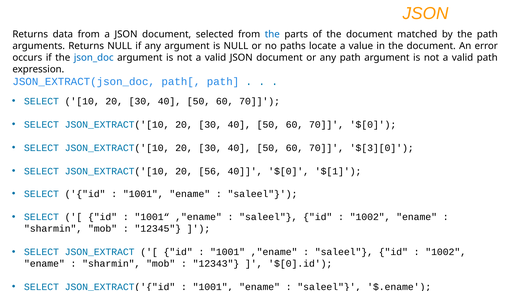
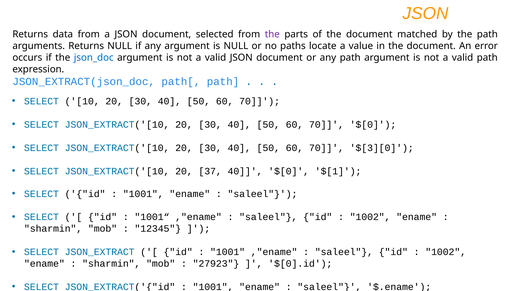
the colour: blue -> purple (272, 34)
56: 56 -> 37 (210, 171)
12343: 12343 -> 27923 (216, 263)
